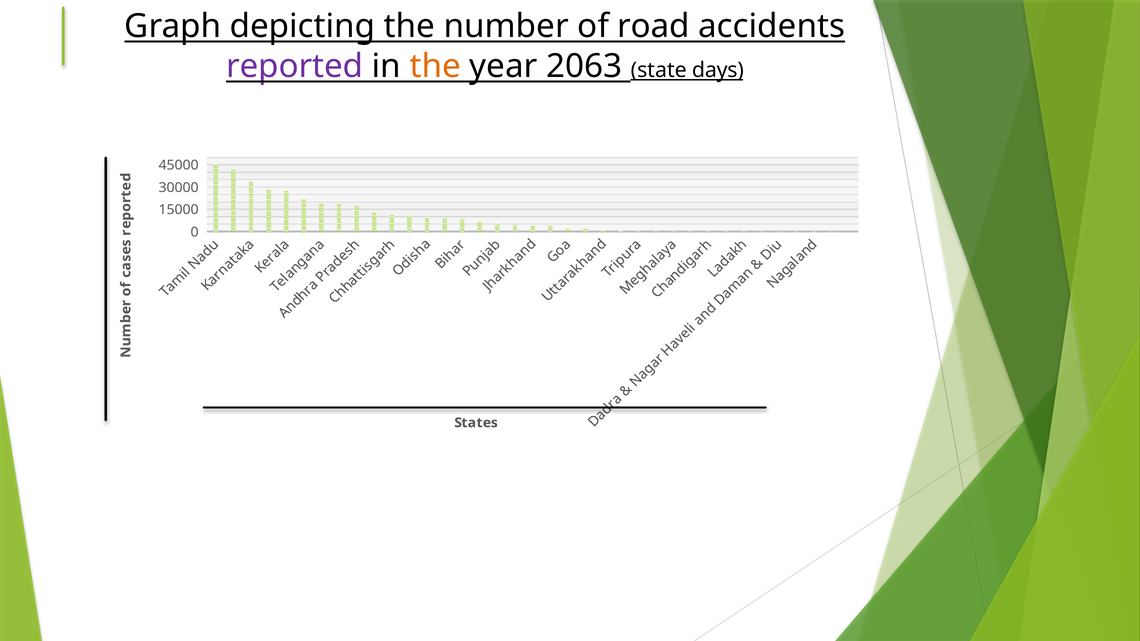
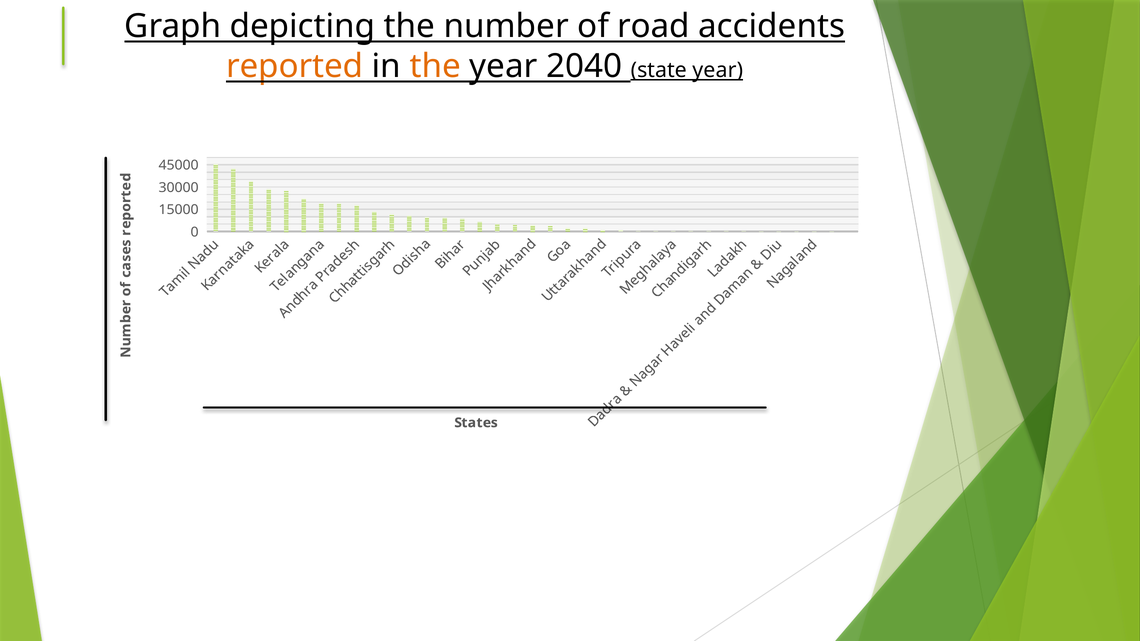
reported colour: purple -> orange (295, 66)
2063: 2063 -> 2040 (584, 66)
state days: days -> year (718, 70)
